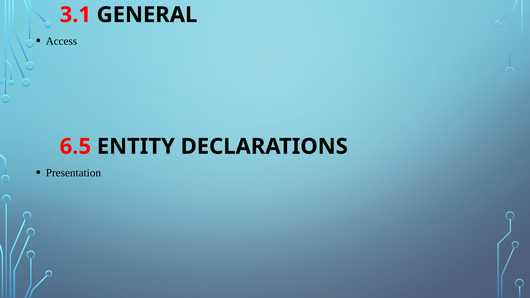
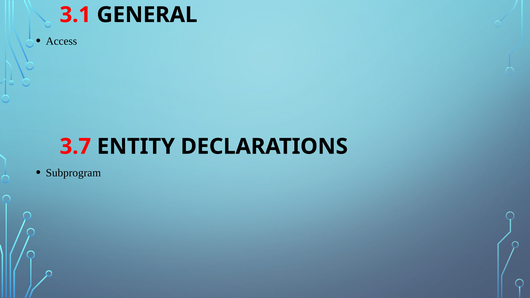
6.5: 6.5 -> 3.7 (75, 147)
Presentation: Presentation -> Subprogram (73, 173)
